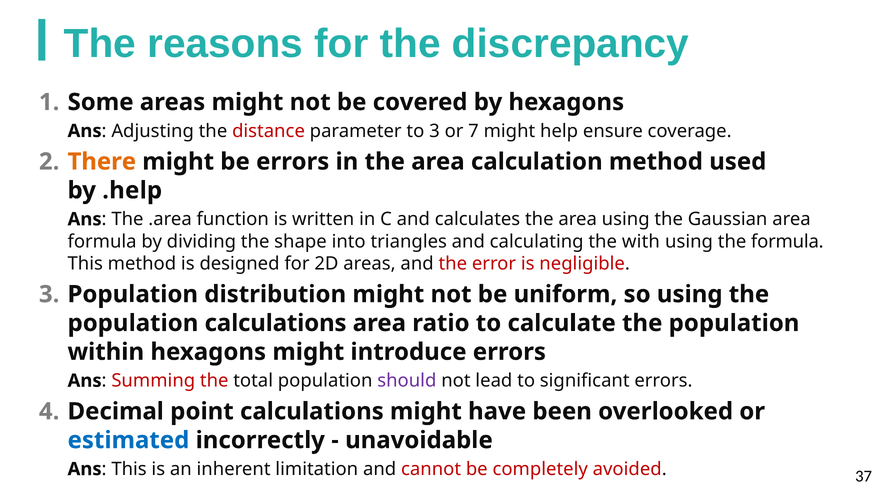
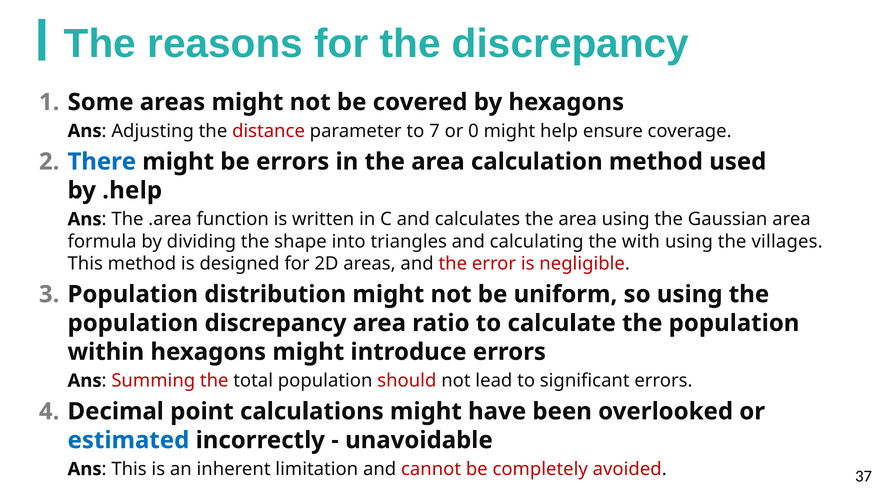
to 3: 3 -> 7 (435, 131)
7: 7 -> 0 (474, 131)
There colour: orange -> blue (102, 162)
the formula: formula -> villages (787, 241)
population calculations: calculations -> discrepancy (276, 323)
should colour: purple -> red (407, 381)
